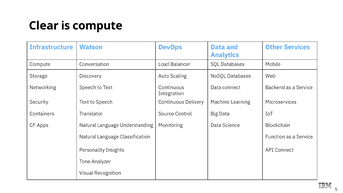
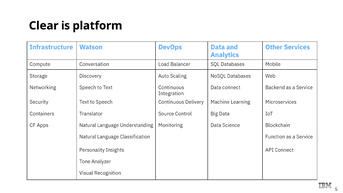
compute: compute -> platform (97, 26)
